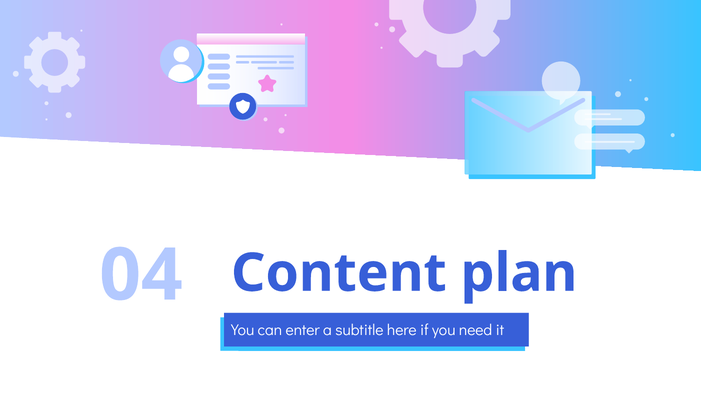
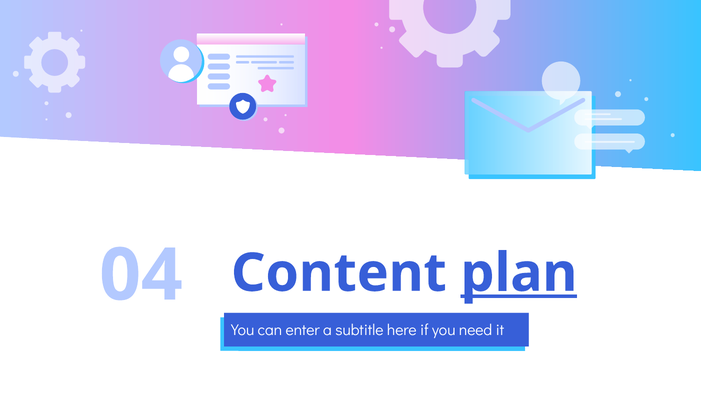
plan underline: none -> present (519, 273)
